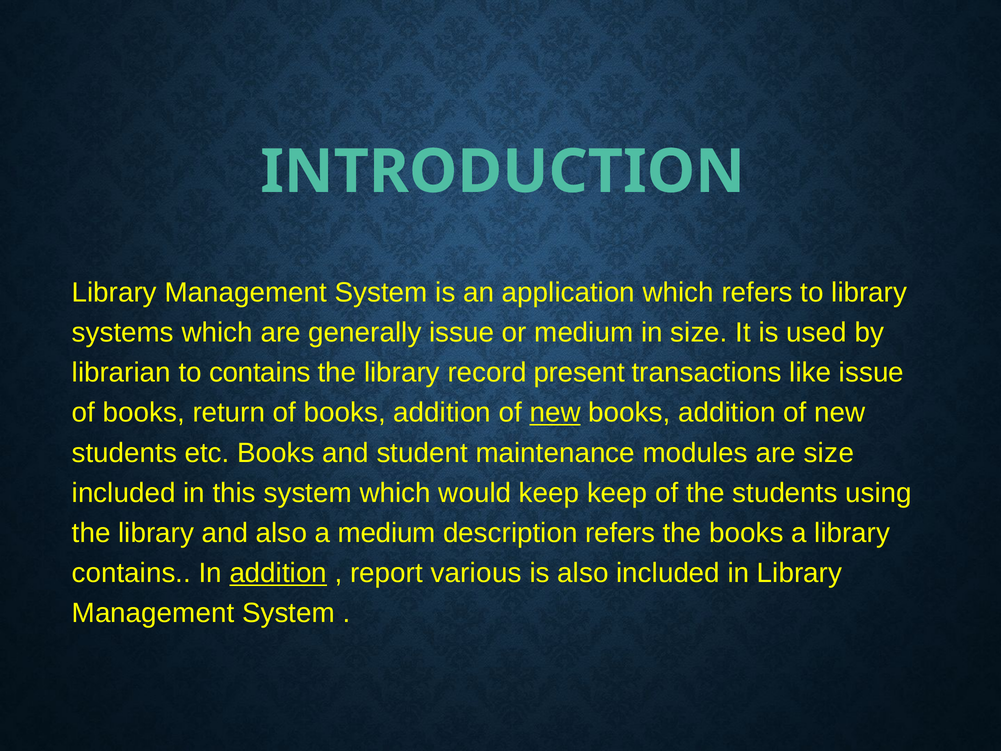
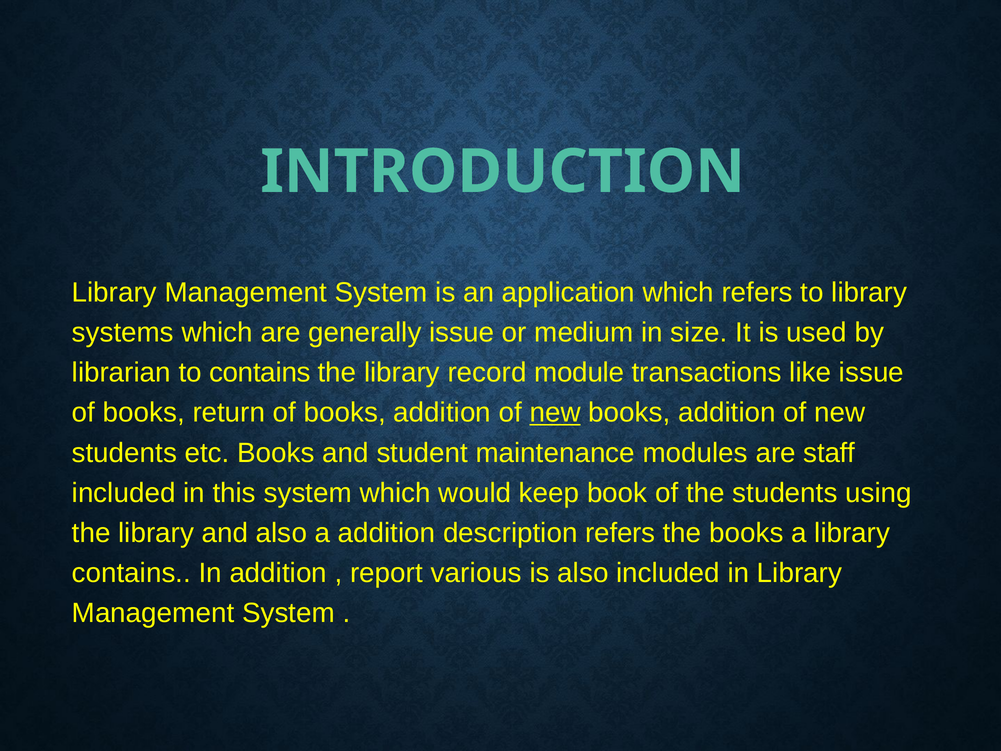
present: present -> module (579, 373)
are size: size -> staff (829, 453)
keep keep: keep -> book (617, 493)
a medium: medium -> addition (387, 533)
addition underline: present -> none (278, 573)
